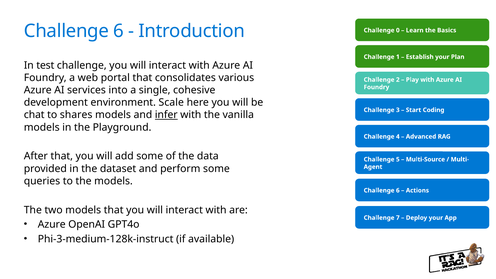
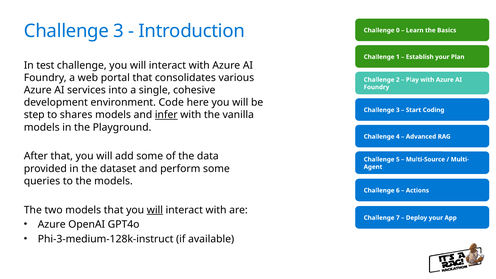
6: 6 -> 3 (119, 31)
Scale: Scale -> Code (171, 102)
chat: chat -> step (34, 115)
will underline: none -> present (155, 210)
